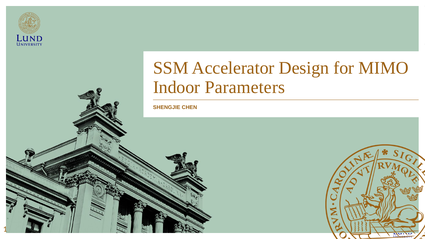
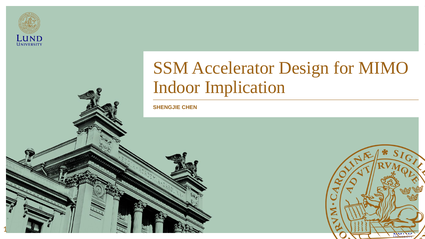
Parameters: Parameters -> Implication (245, 87)
